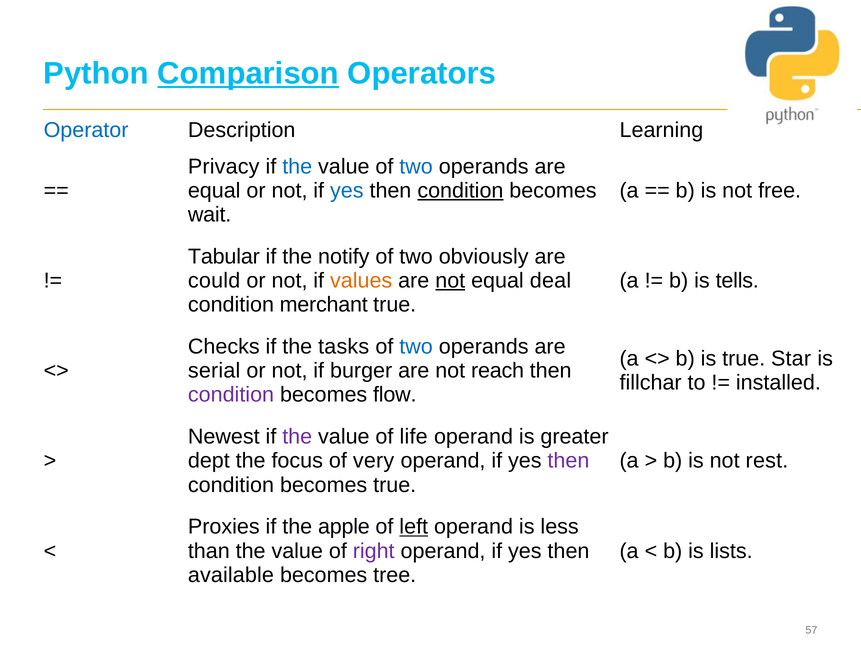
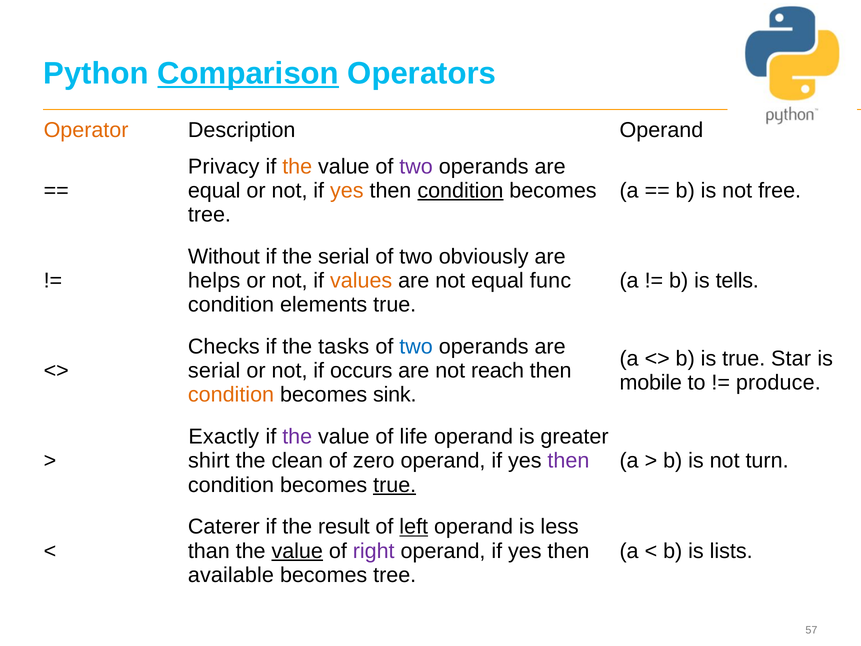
Operator colour: blue -> orange (86, 130)
Description Learning: Learning -> Operand (661, 130)
the colour: blue -> orange (297, 166)
two colour: blue -> purple (416, 166)
yes colour: blue -> orange (347, 190)
wait: wait -> tree (209, 215)
Tabular: Tabular -> Without (224, 256)
the notify: notify -> serial (344, 256)
could: could -> helps (214, 281)
not underline: present -> none (450, 281)
deal: deal -> func (551, 281)
merchant: merchant -> elements (324, 305)
burger: burger -> occurs (361, 371)
fillchar: fillchar -> mobile (651, 383)
installed: installed -> produce (778, 383)
condition colour: purple -> orange (231, 395)
flow: flow -> sink (395, 395)
Newest: Newest -> Exactly (224, 437)
dept: dept -> shirt (209, 461)
focus: focus -> clean (297, 461)
very: very -> zero (374, 461)
rest: rest -> turn (767, 461)
true underline: none -> present (395, 485)
Proxies: Proxies -> Caterer (224, 527)
apple: apple -> result (344, 527)
value underline: none -> present (297, 551)
